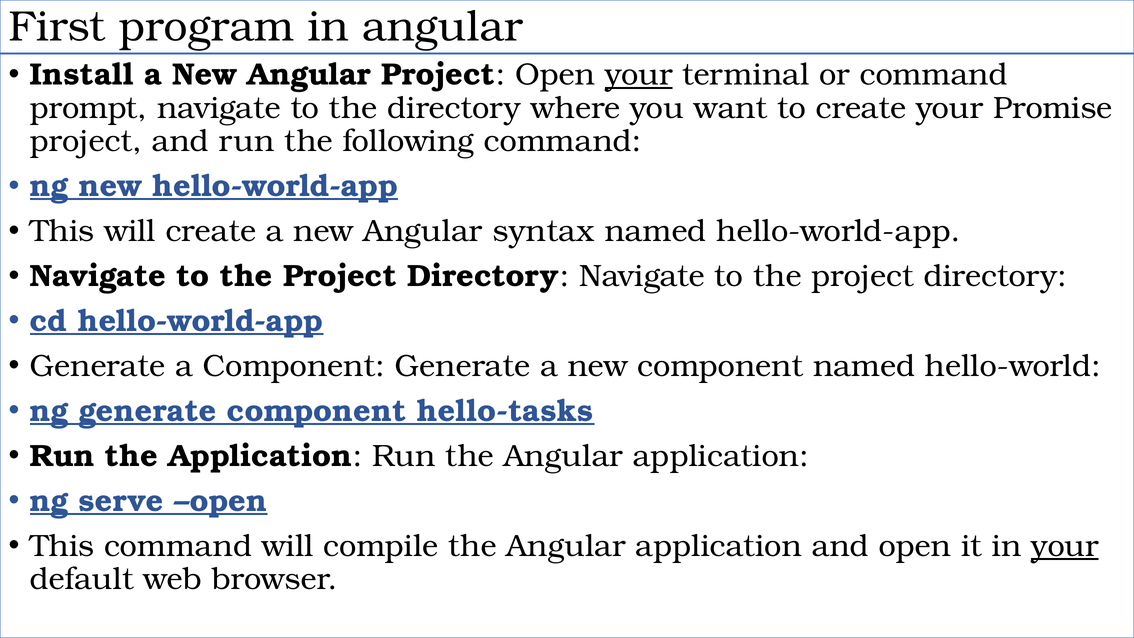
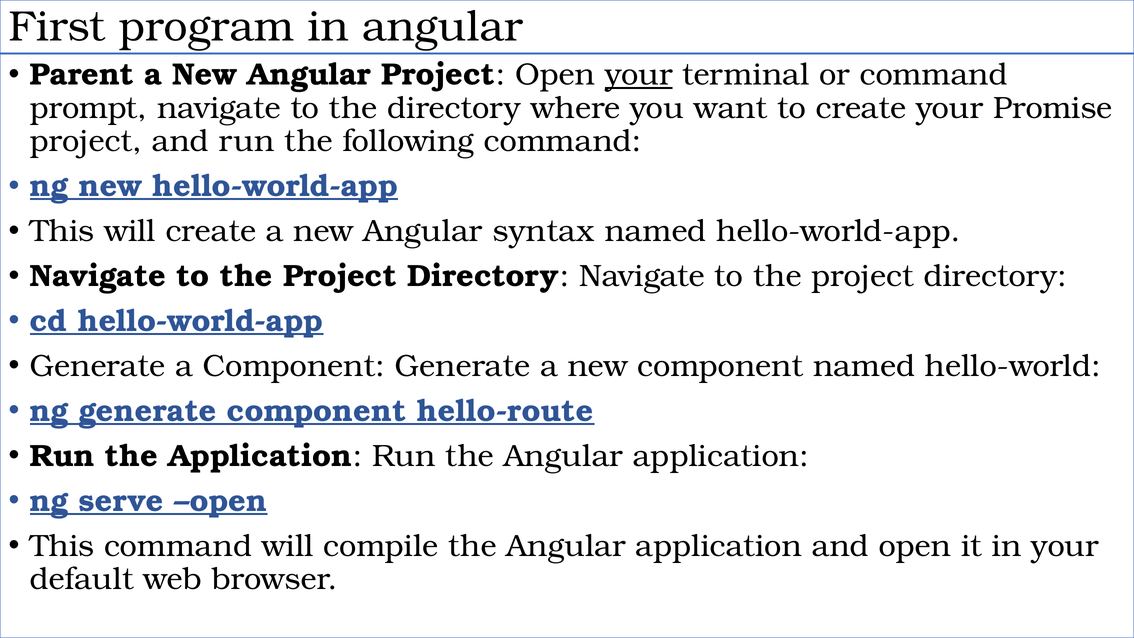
Install: Install -> Parent (82, 75)
hello-tasks: hello-tasks -> hello-route (505, 411)
your underline: present -> none (1065, 546)
